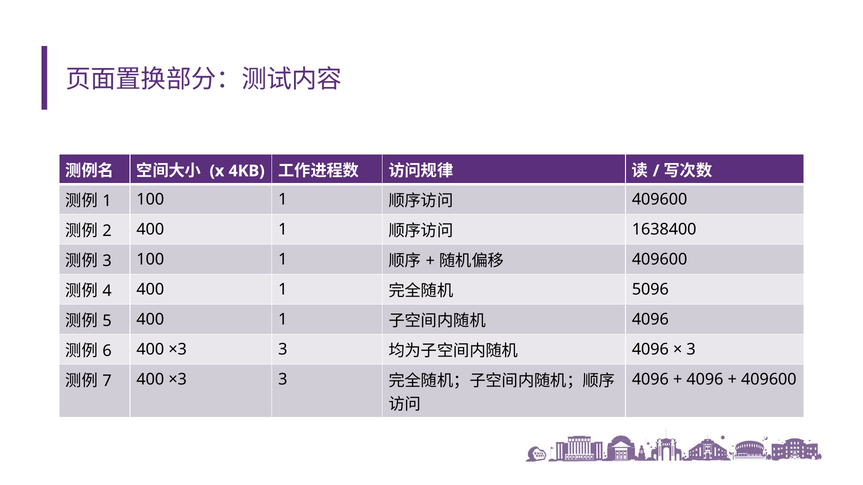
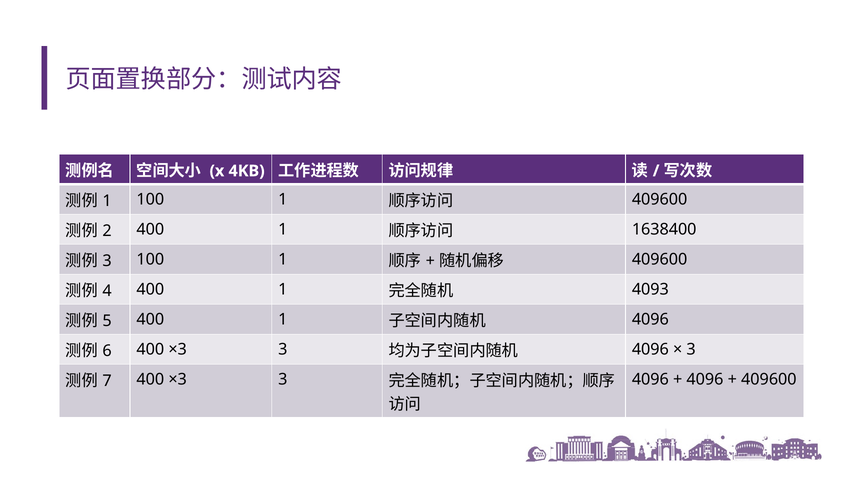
5096: 5096 -> 4093 (650, 290)
